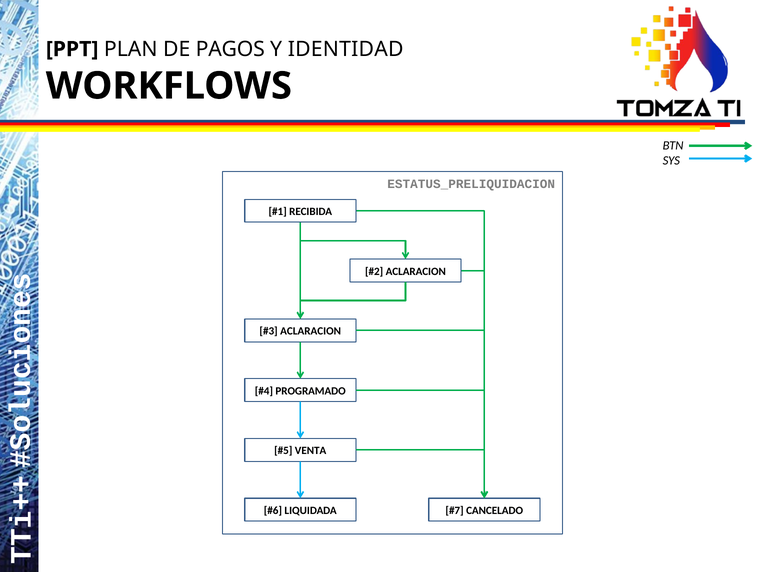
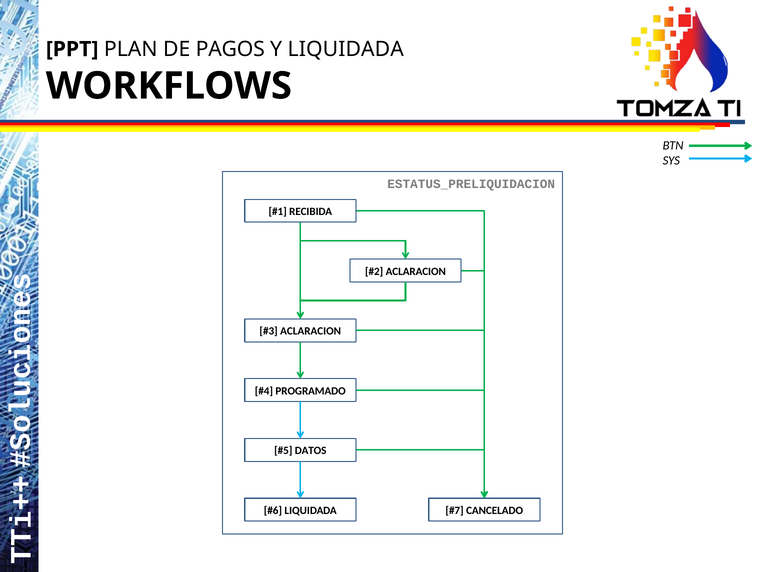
Y IDENTIDAD: IDENTIDAD -> LIQUIDADA (346, 49)
VENTA: VENTA -> DATOS (311, 451)
